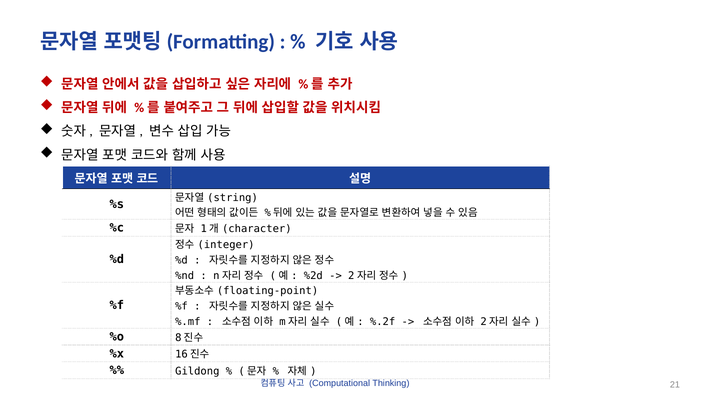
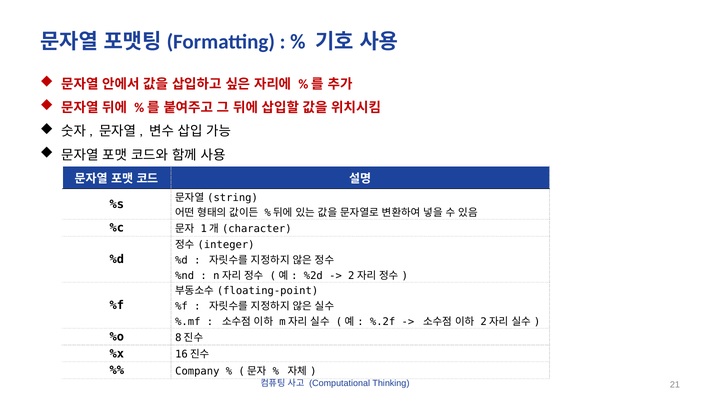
Gildong: Gildong -> Company (197, 371)
